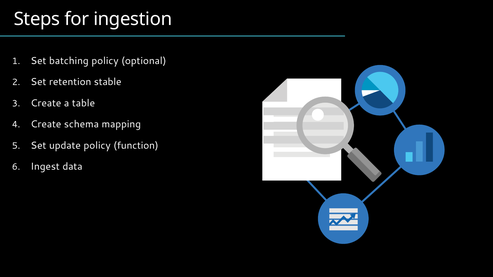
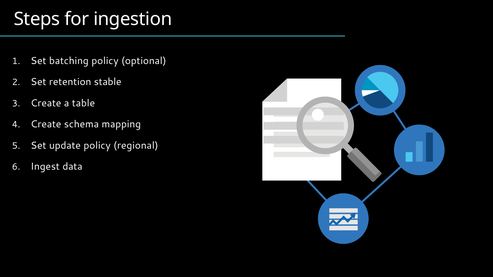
function: function -> regional (136, 146)
